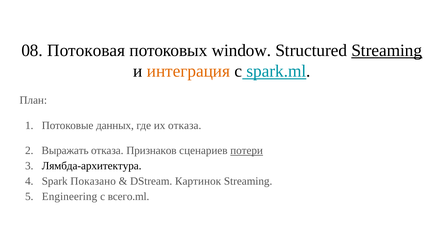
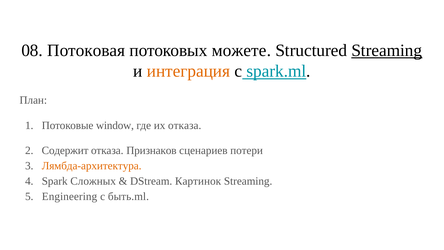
window: window -> можете (241, 50)
данных: данных -> window (115, 125)
Выражать: Выражать -> Содержит (65, 150)
потери underline: present -> none (247, 150)
Лямбда-архитектура colour: black -> orange (92, 166)
Показано: Показано -> Сложных (93, 181)
всего.ml: всего.ml -> быть.ml (128, 196)
